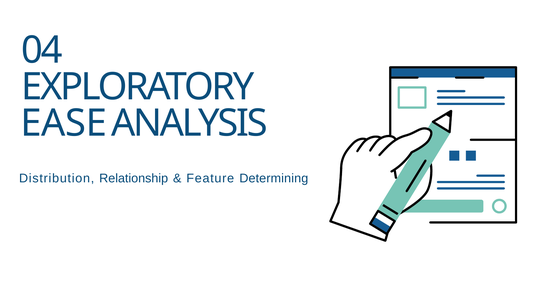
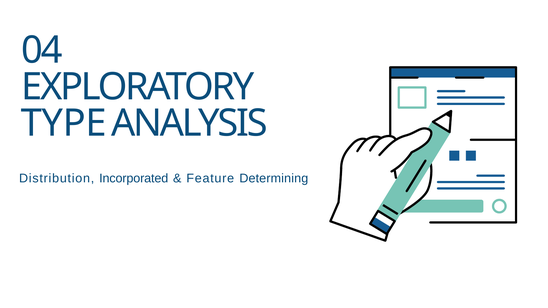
EASE: EASE -> TYPE (64, 123)
Relationship: Relationship -> Incorporated (134, 179)
